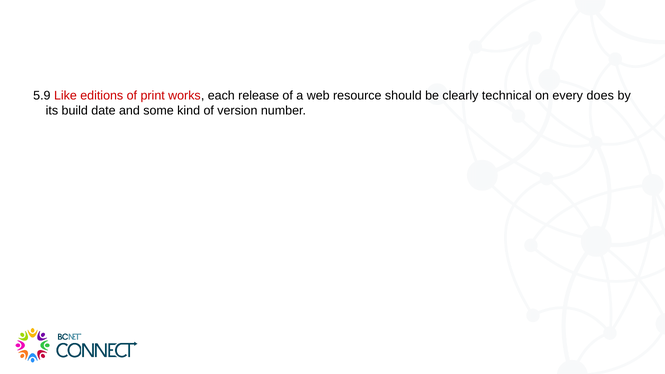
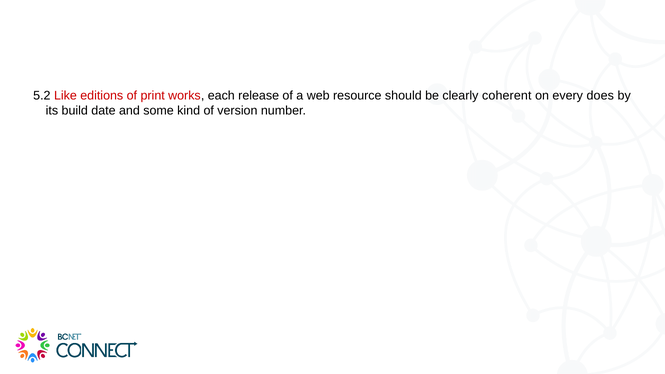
5.9: 5.9 -> 5.2 (42, 96)
technical: technical -> coherent (507, 96)
